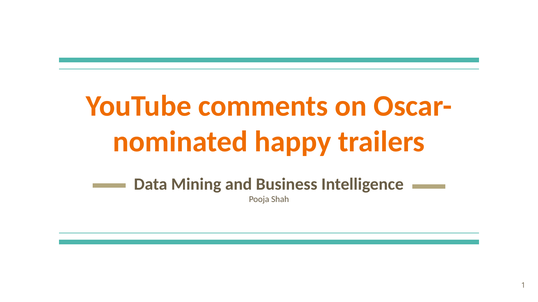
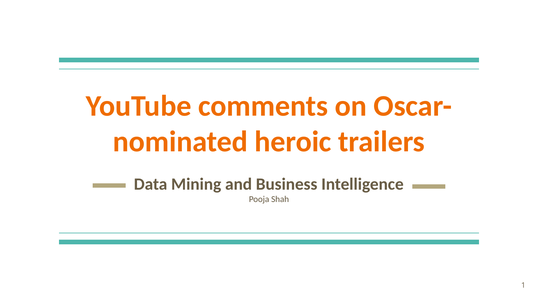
happy: happy -> heroic (293, 142)
